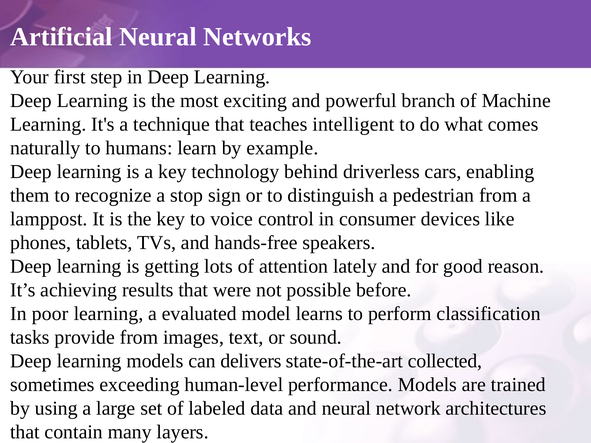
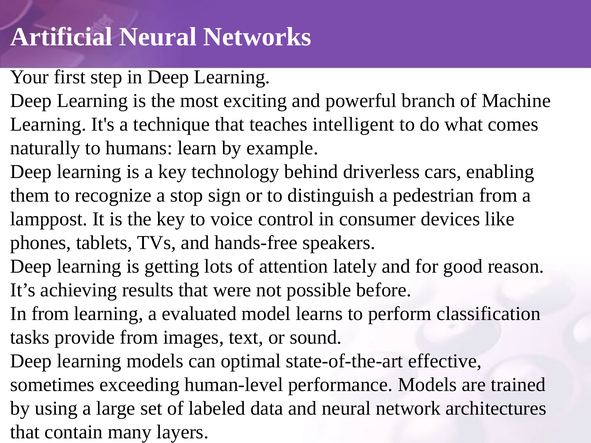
In poor: poor -> from (50, 314)
delivers: delivers -> optimal (251, 362)
collected: collected -> effective (445, 362)
